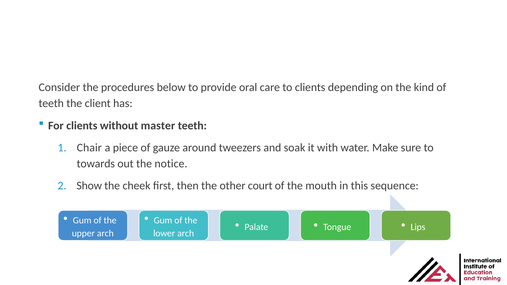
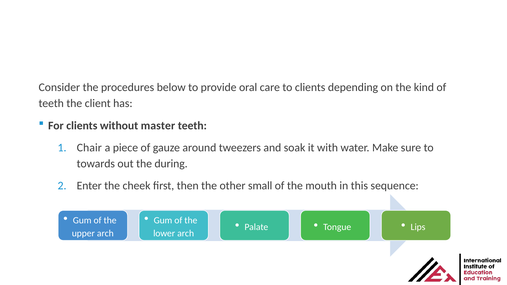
notice: notice -> during (171, 164)
Show: Show -> Enter (89, 186)
court: court -> small (260, 186)
